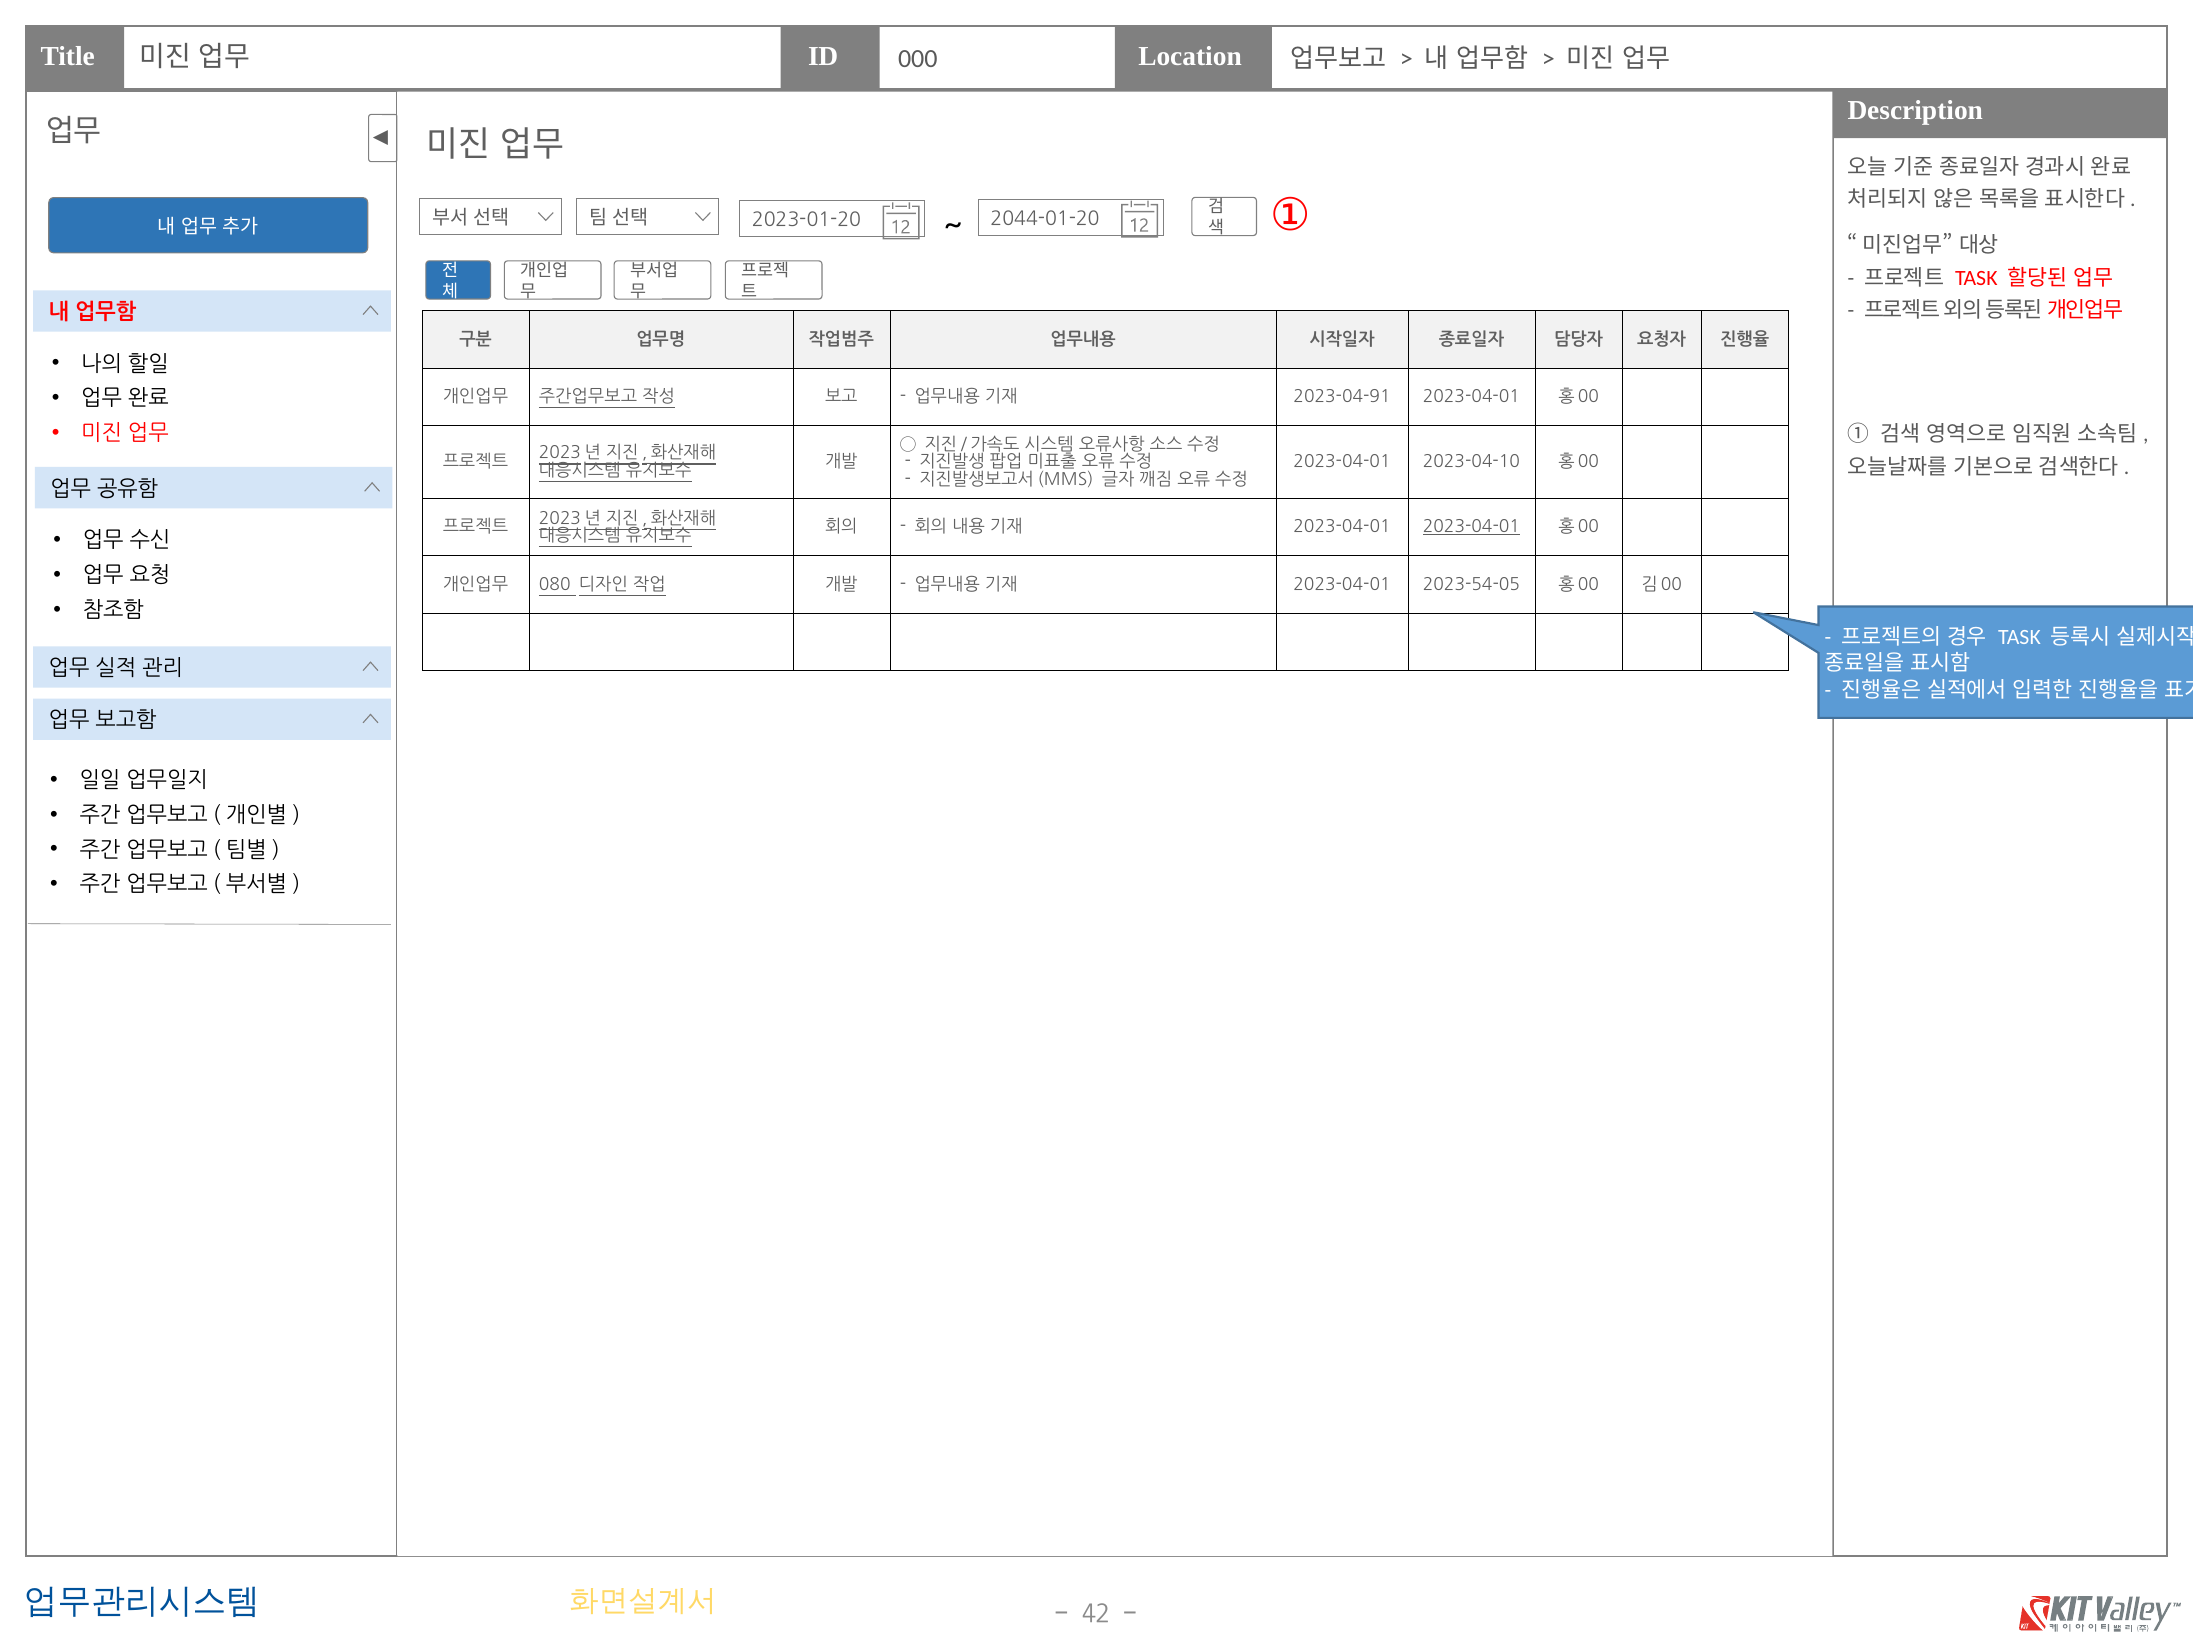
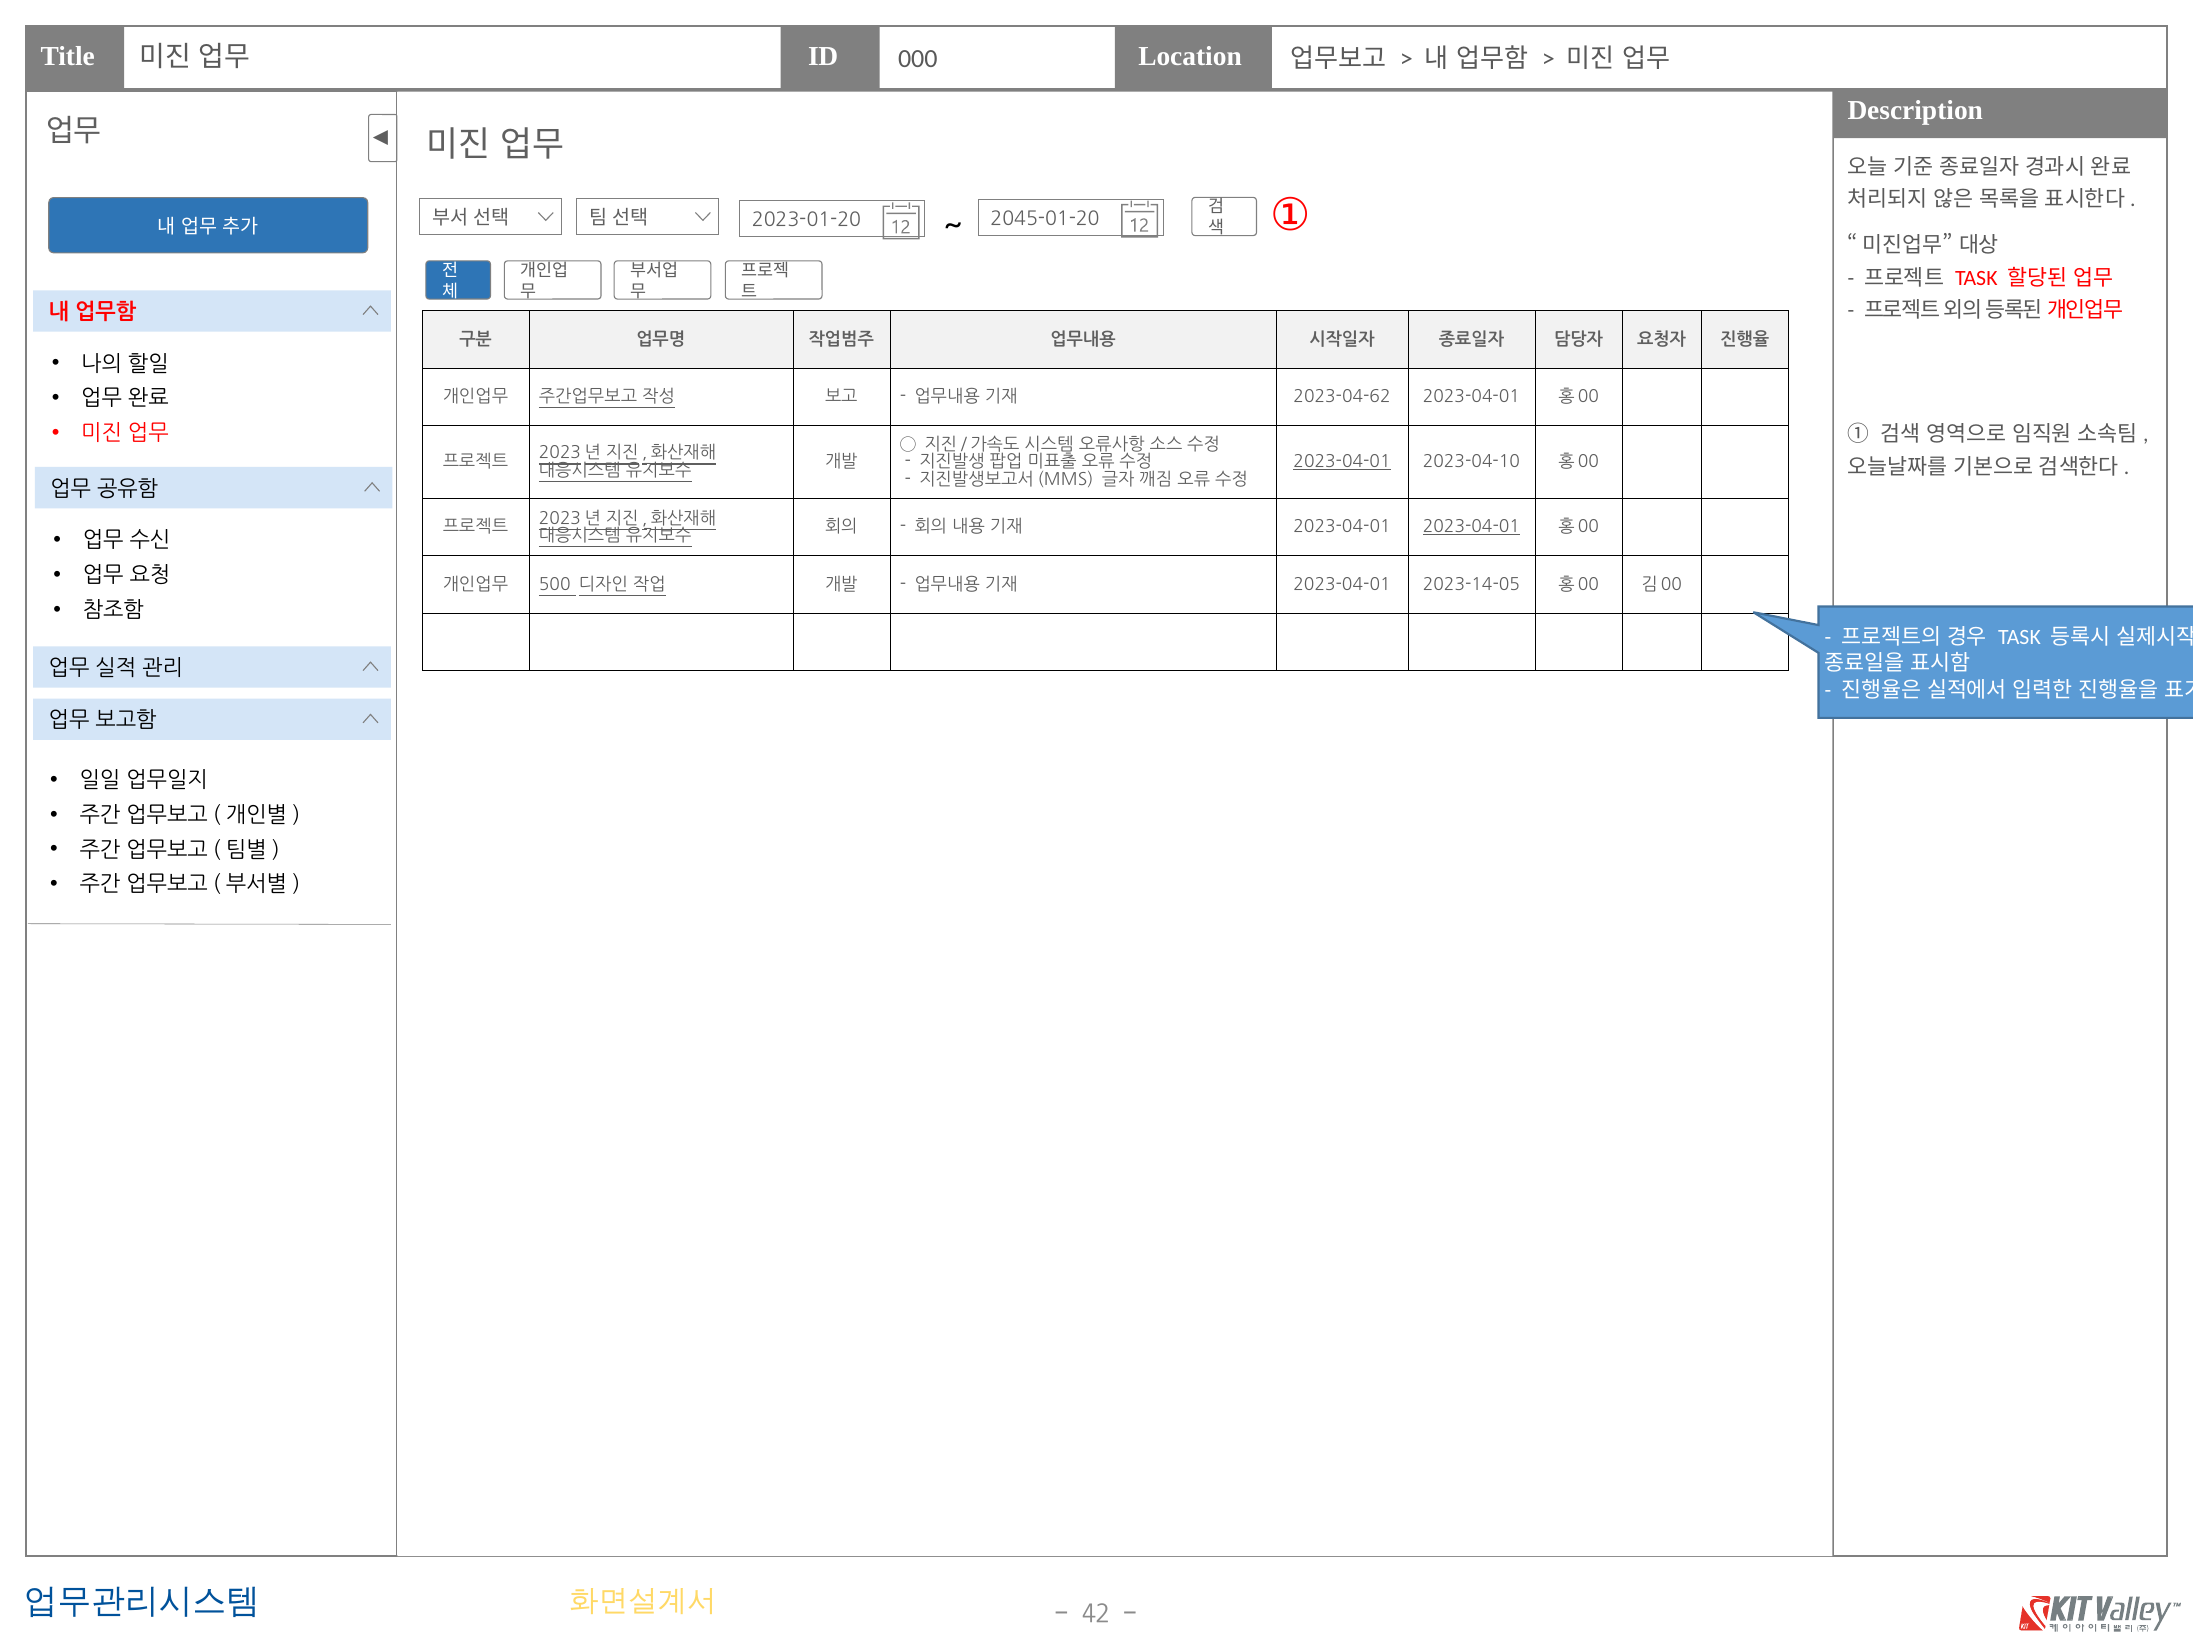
2044-01-20: 2044-01-20 -> 2045-01-20 (1045, 219)
2023-04-91: 2023-04-91 -> 2023-04-62 (1342, 397)
2023-04-01 underline: none -> present (1342, 462)
080: 080 -> 500 (555, 584)
2023-54-05: 2023-54-05 -> 2023-14-05 (1471, 584)
